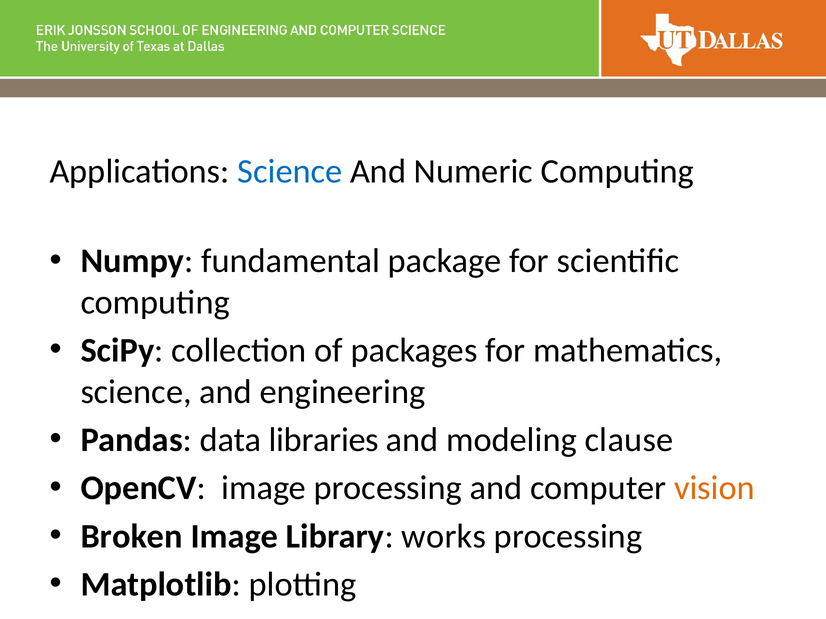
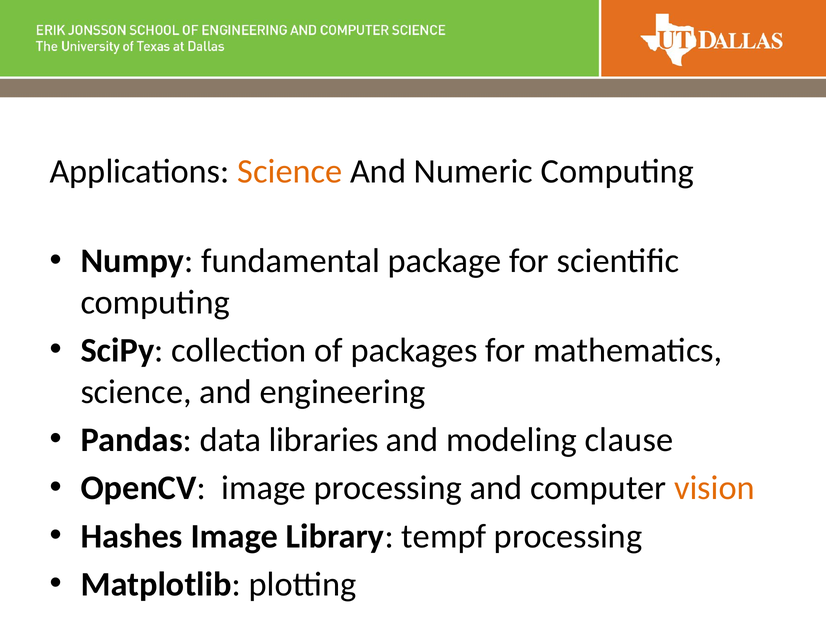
Science colour: blue -> orange (290, 172)
Broken: Broken -> Hashes (132, 537)
works: works -> tempf (444, 537)
